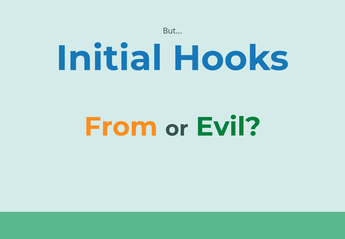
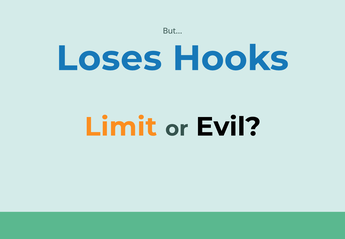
Initial: Initial -> Loses (109, 58)
From: From -> Limit (121, 127)
Evil colour: green -> black (228, 127)
